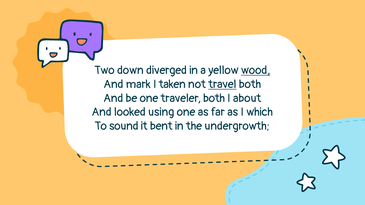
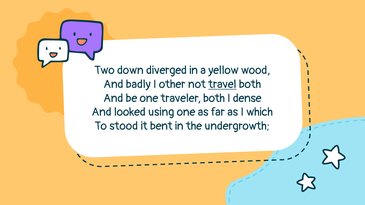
wood underline: present -> none (256, 70)
mark: mark -> badly (138, 84)
taken: taken -> other (172, 84)
about: about -> dense (247, 98)
sound: sound -> stood (124, 126)
